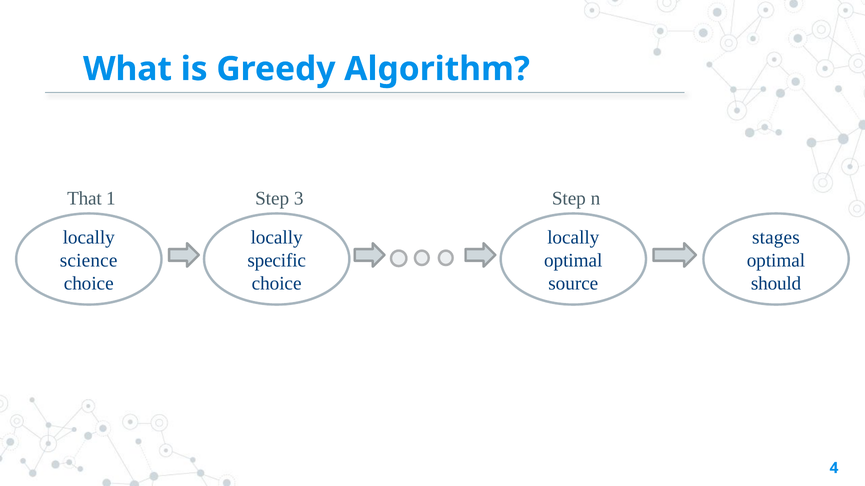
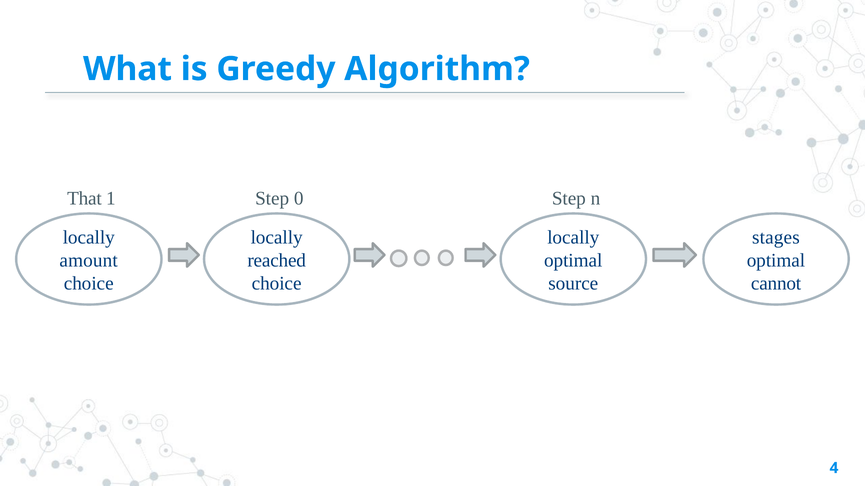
3: 3 -> 0 (299, 199)
science: science -> amount (89, 261)
specific: specific -> reached (277, 261)
should: should -> cannot (776, 284)
